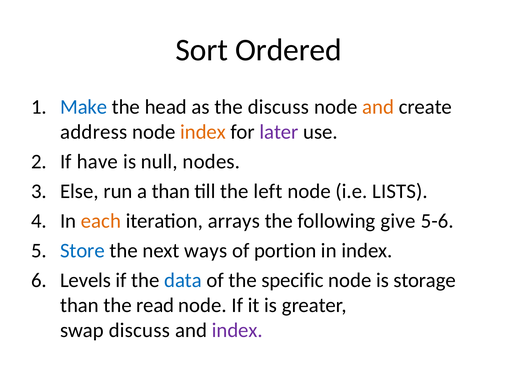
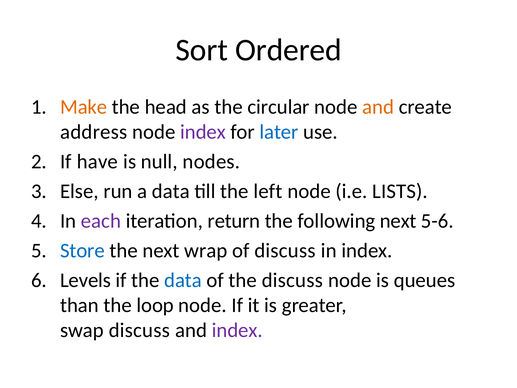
Make colour: blue -> orange (84, 107)
the discuss: discuss -> circular (279, 107)
index colour: orange -> purple (203, 132)
later colour: purple -> blue (279, 132)
a than: than -> data (171, 191)
each colour: orange -> purple (101, 221)
arrays: arrays -> return (234, 221)
following give: give -> next (398, 221)
ways: ways -> wrap (206, 250)
of portion: portion -> discuss (285, 250)
the specific: specific -> discuss (292, 280)
storage: storage -> queues (425, 280)
read: read -> loop (155, 305)
